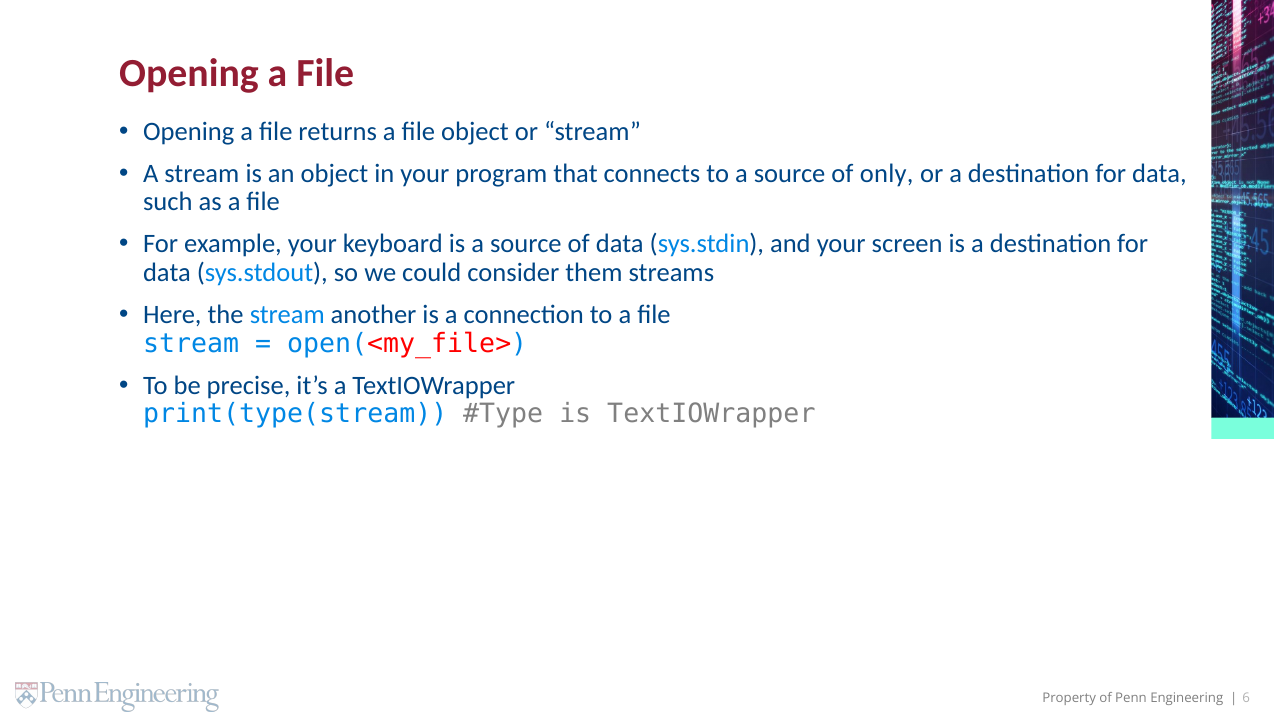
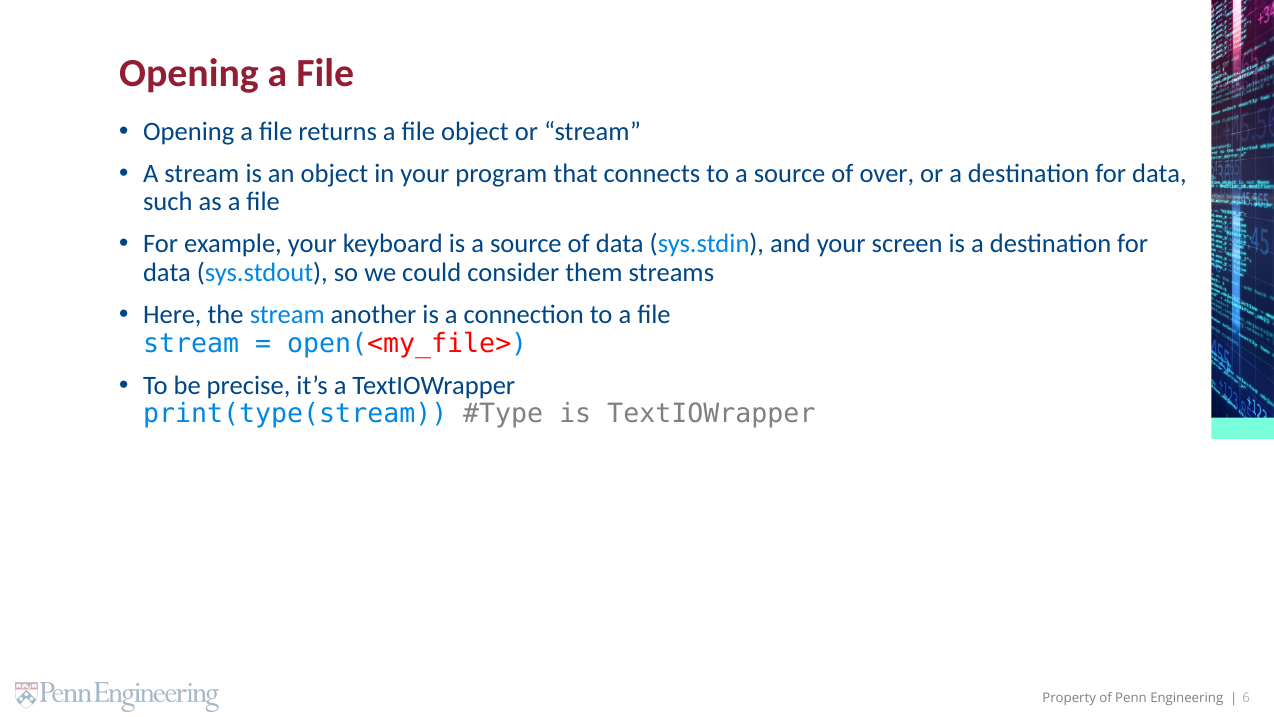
only: only -> over (887, 173)
